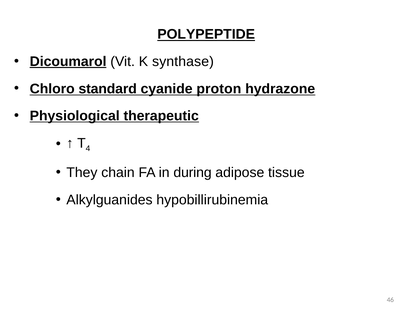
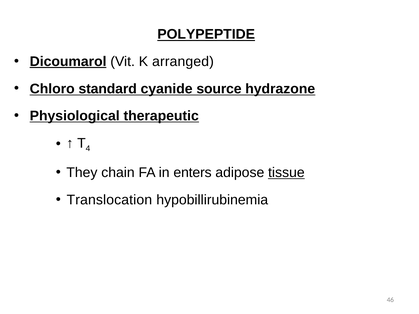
synthase: synthase -> arranged (183, 62)
proton: proton -> source (219, 89)
during: during -> enters (193, 173)
tissue underline: none -> present (286, 173)
Alkylguanides: Alkylguanides -> Translocation (109, 200)
